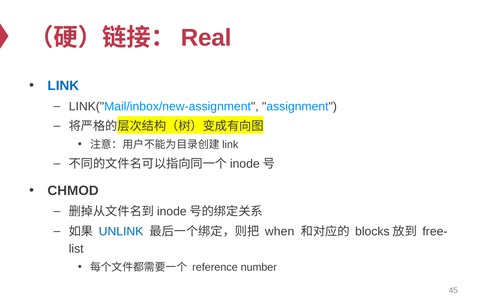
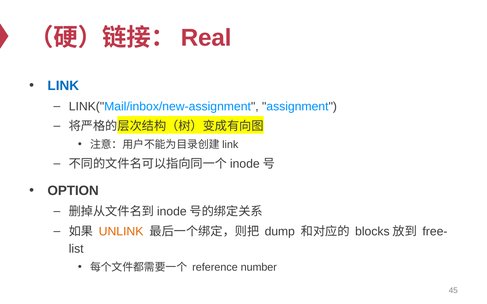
CHMOD: CHMOD -> OPTION (73, 191)
UNLINK colour: blue -> orange (121, 232)
when: when -> dump (280, 232)
